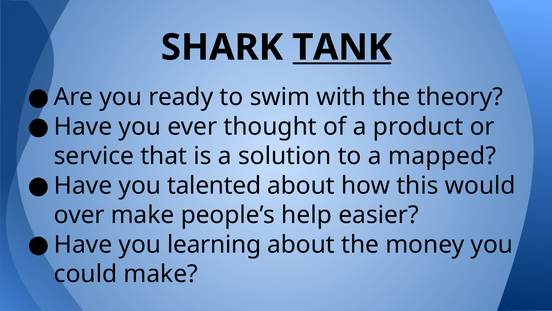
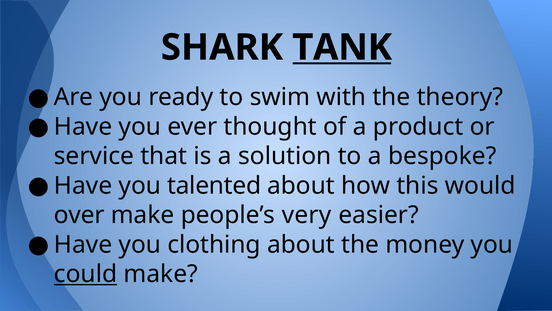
mapped: mapped -> bespoke (442, 156)
help: help -> very (307, 215)
learning: learning -> clothing (214, 244)
could underline: none -> present (86, 274)
